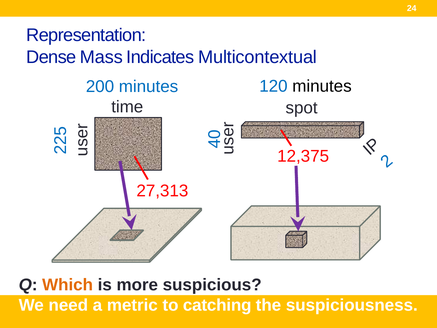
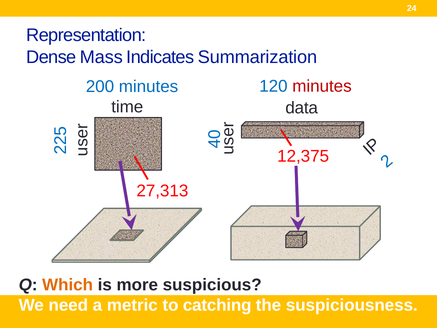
Multicontextual: Multicontextual -> Summarization (258, 57)
minutes colour: black -> red (322, 86)
spot: spot -> data (302, 108)
